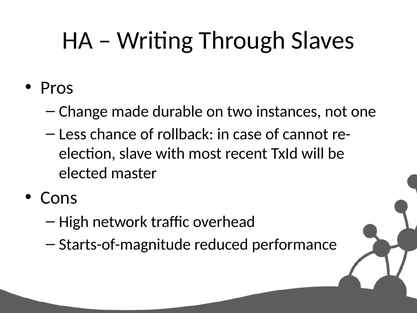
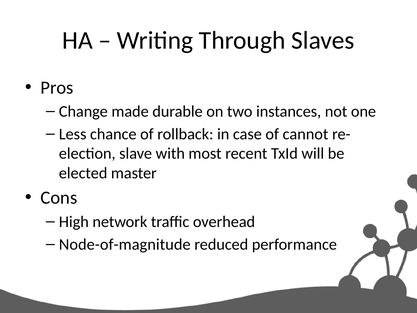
Starts-of-magnitude: Starts-of-magnitude -> Node-of-magnitude (125, 244)
